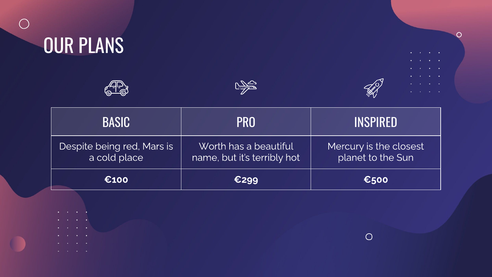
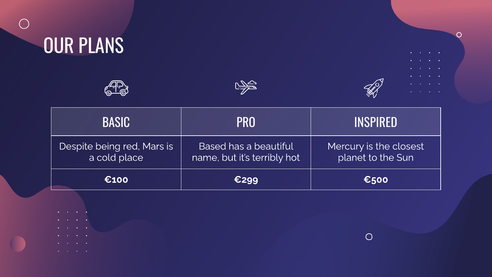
Worth: Worth -> Based (213, 146)
